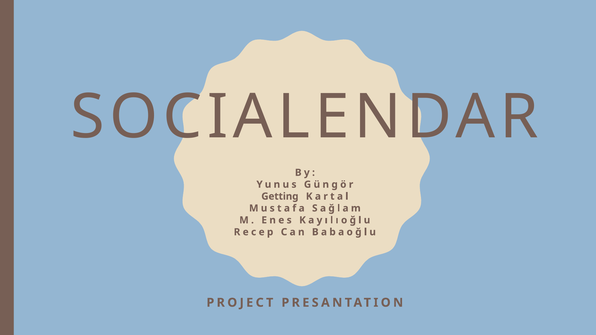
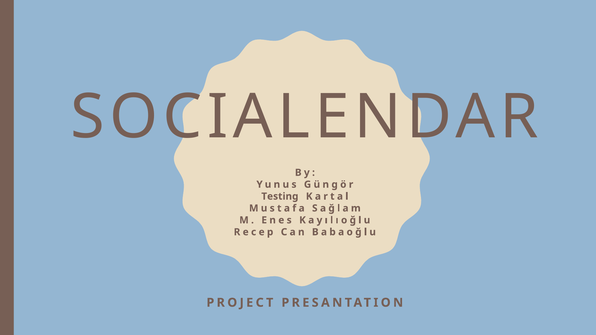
Getting: Getting -> Testing (280, 196)
